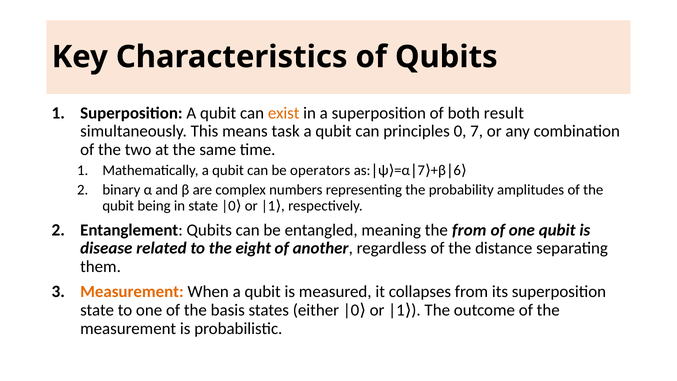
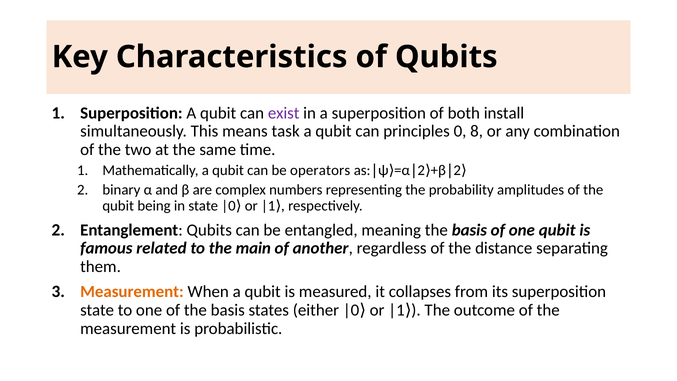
exist colour: orange -> purple (284, 113)
result: result -> install (504, 113)
0 7: 7 -> 8 (477, 131)
7: 7 -> 2 (421, 170)
6: 6 -> 2 (457, 170)
meaning the from: from -> basis (469, 230)
disease: disease -> famous (106, 248)
eight: eight -> main (253, 248)
